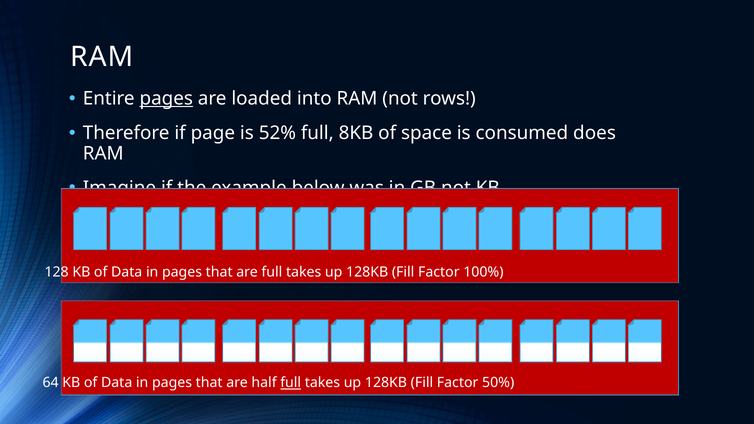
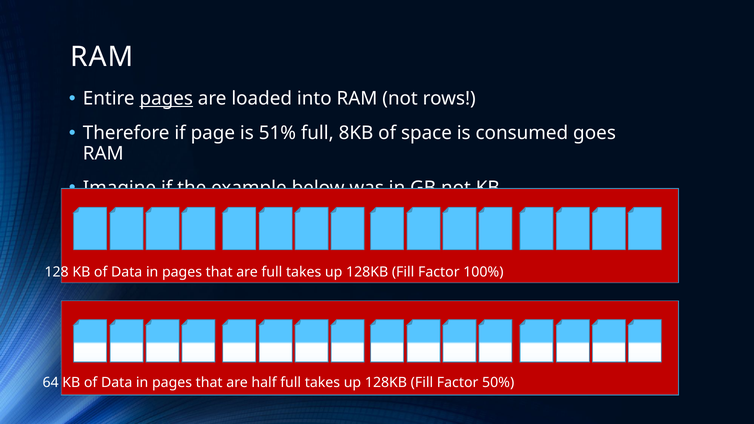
52%: 52% -> 51% (277, 133)
does: does -> goes (595, 133)
full underline: present -> none (291, 383)
